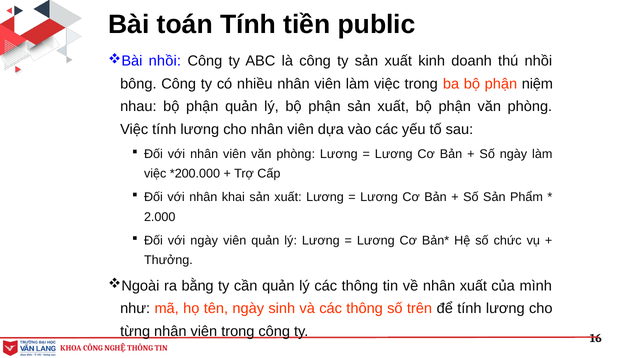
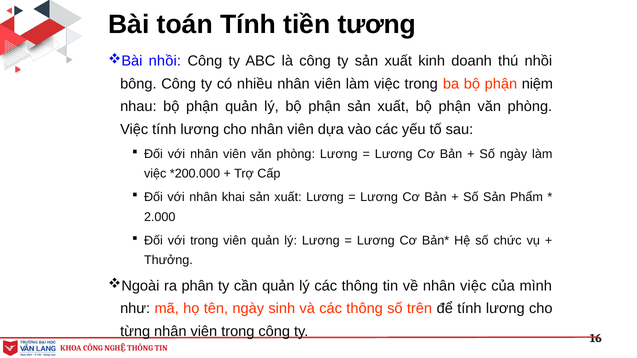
public: public -> tương (377, 24)
với ngày: ngày -> trong (204, 241)
bằng: bằng -> phân (198, 286)
nhân xuất: xuất -> việc (473, 286)
